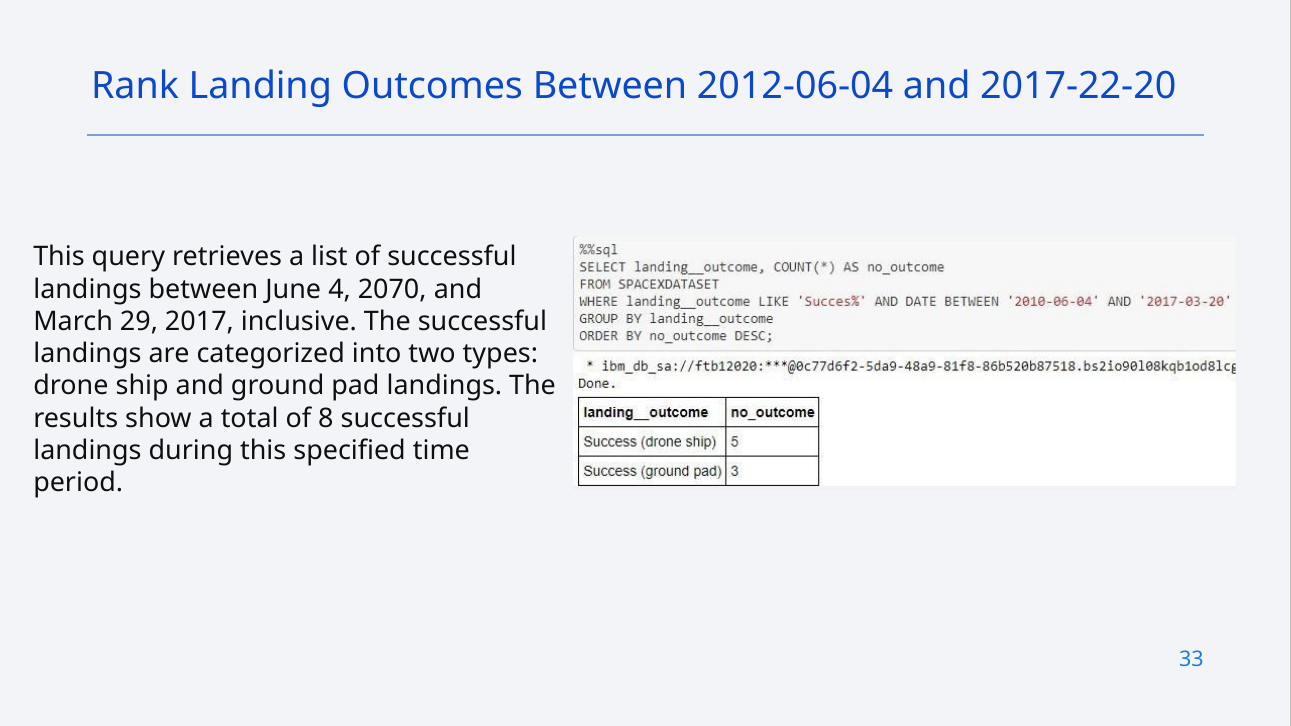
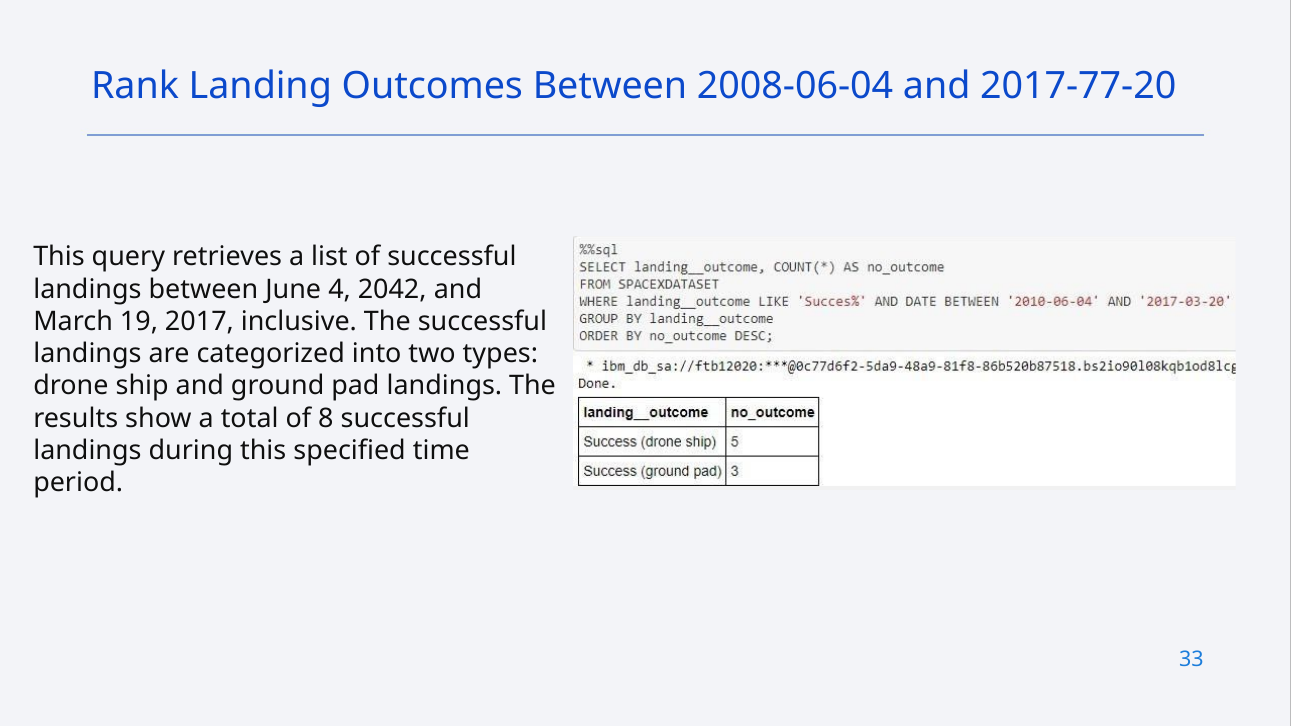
2012-06-04: 2012-06-04 -> 2008-06-04 (795, 86)
2017-22-20: 2017-22-20 -> 2017-77-20 (1078, 86)
2070: 2070 -> 2042 (392, 289)
29: 29 -> 19 (139, 322)
